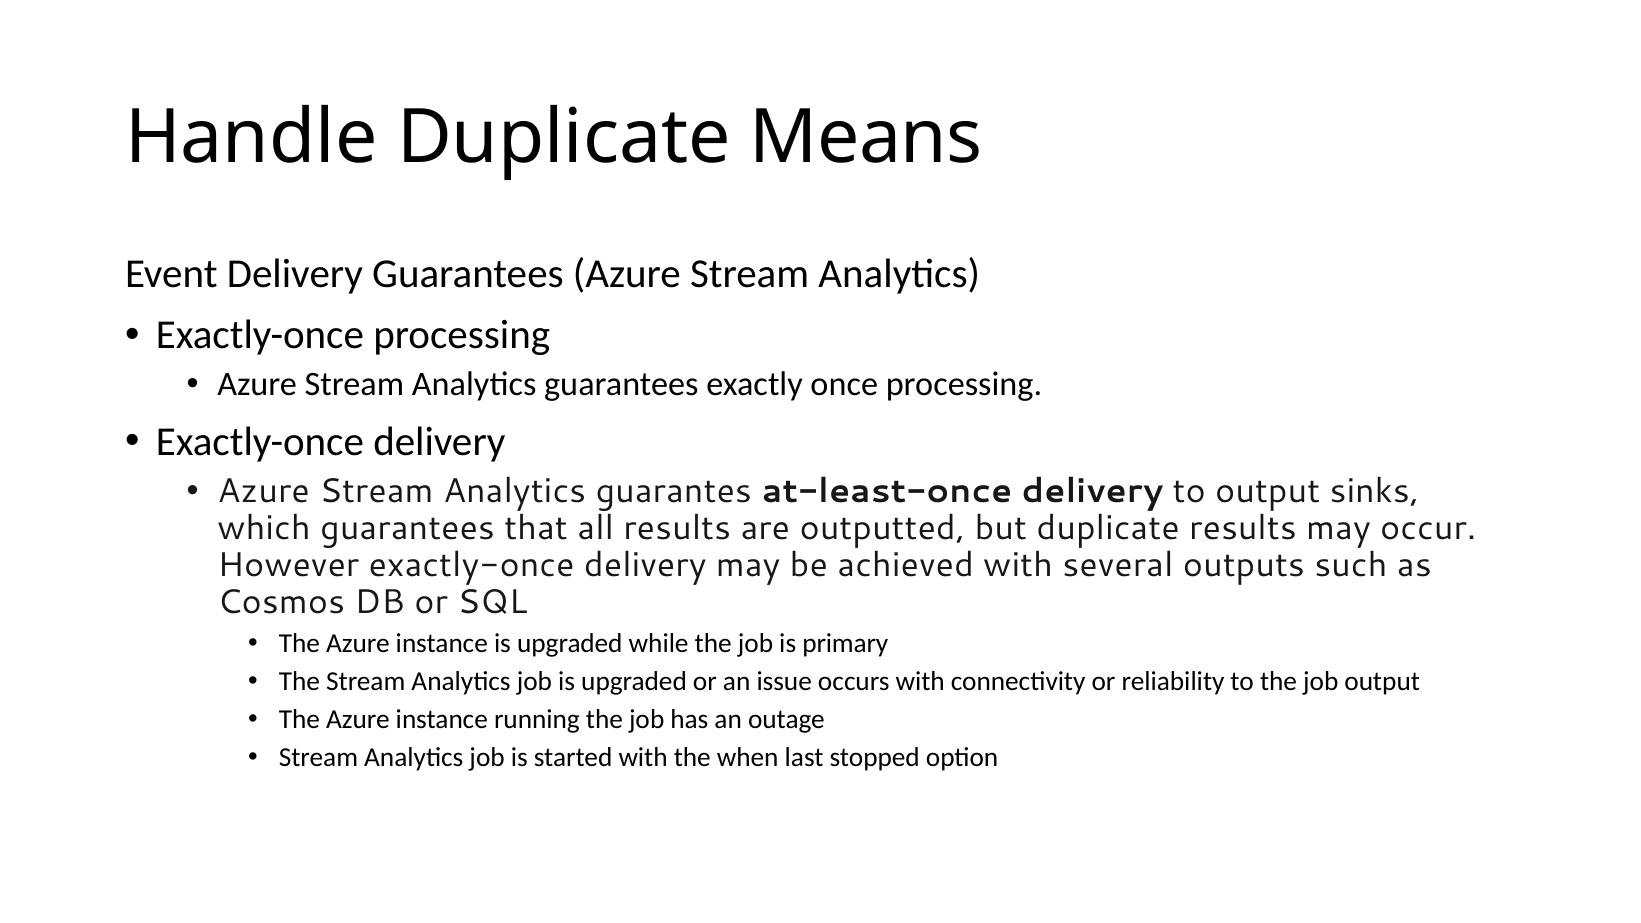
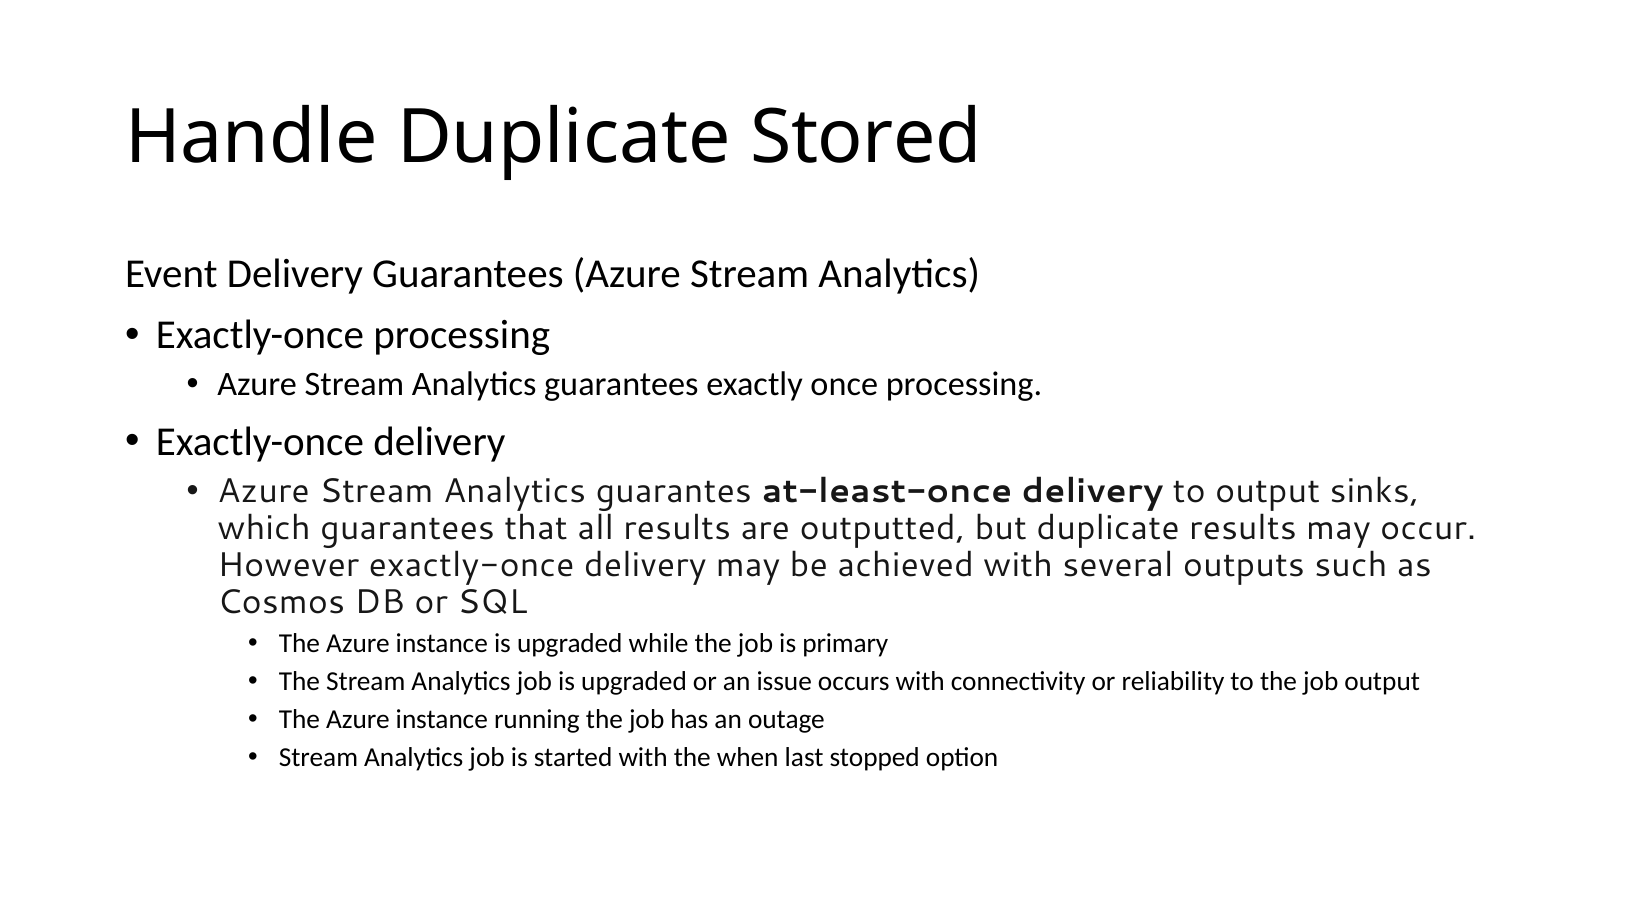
Means: Means -> Stored (866, 138)
